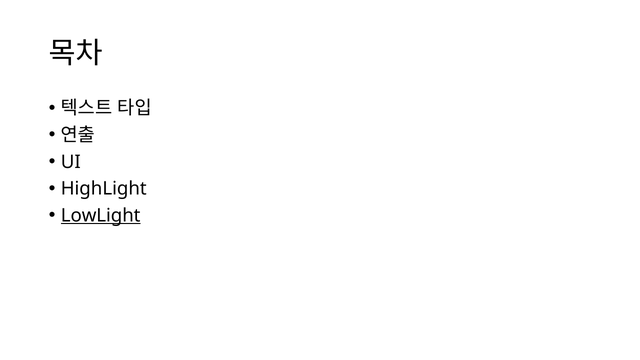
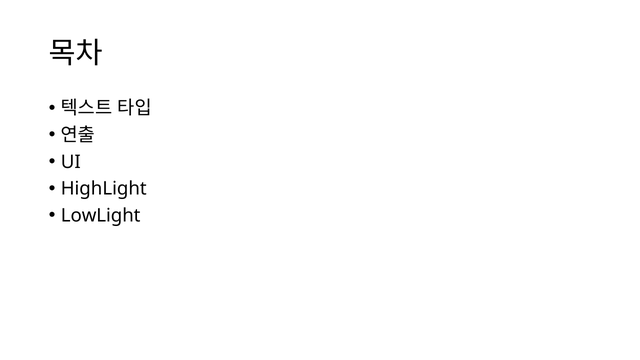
LowLight underline: present -> none (101, 216)
